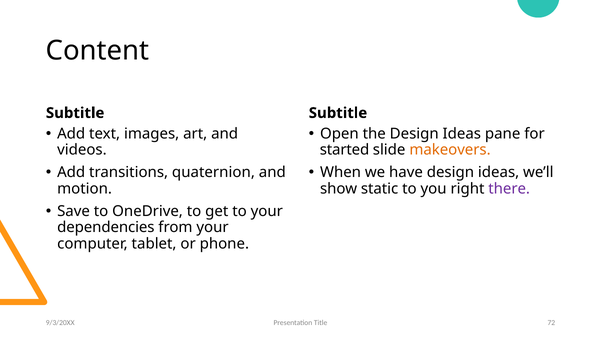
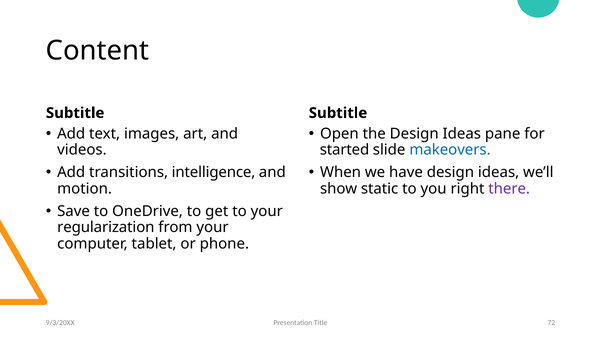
makeovers colour: orange -> blue (450, 150)
quaternion: quaternion -> intelligence (214, 172)
dependencies: dependencies -> regularization (106, 227)
